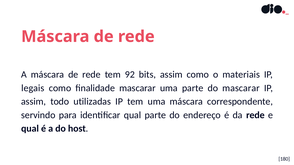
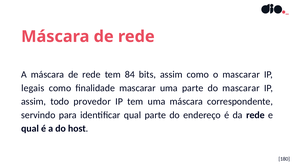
92: 92 -> 84 (130, 75)
o materiais: materiais -> mascarar (241, 75)
utilizadas: utilizadas -> provedor (92, 102)
